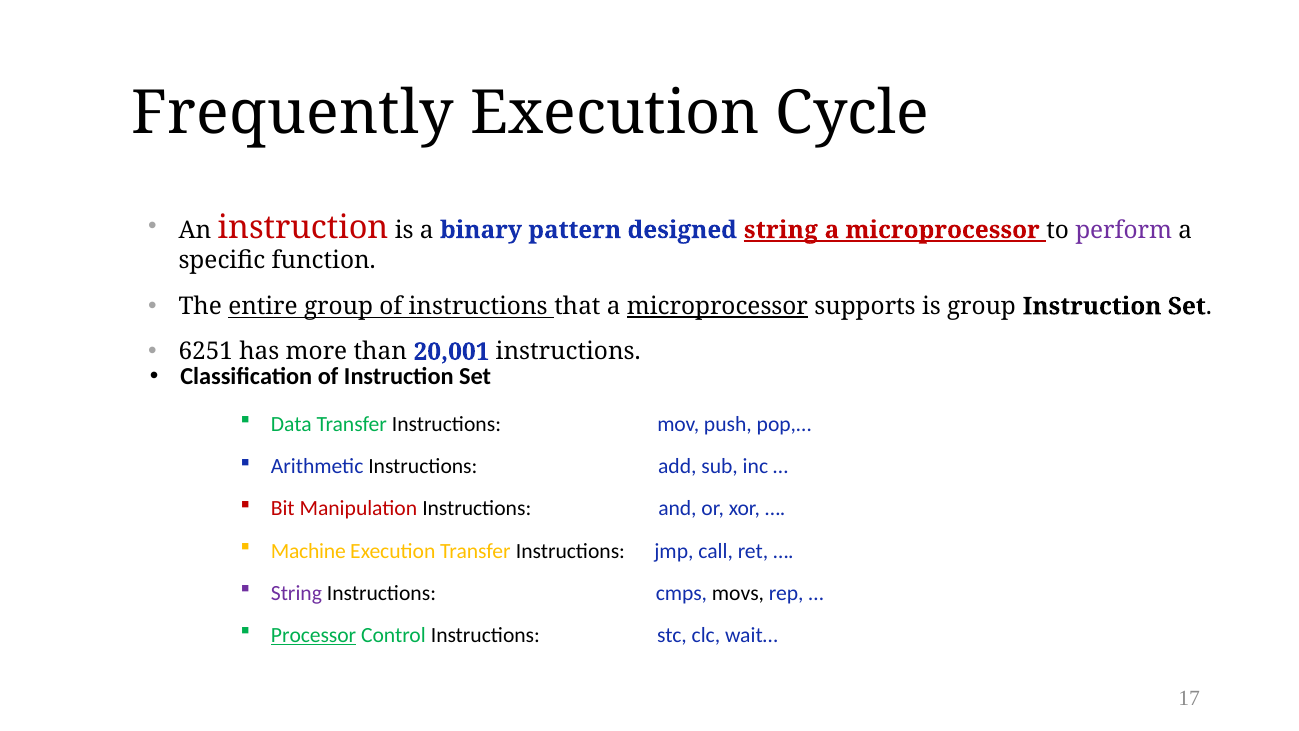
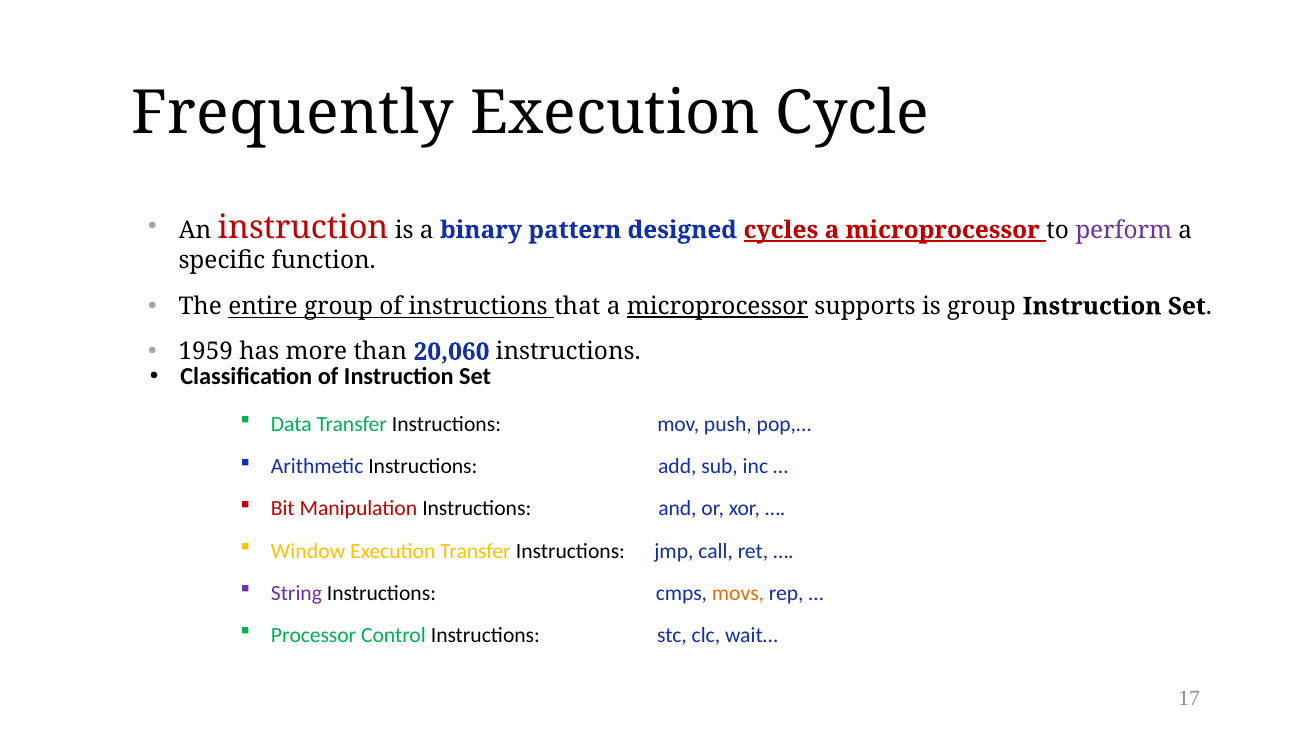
designed string: string -> cycles (781, 230)
6251: 6251 -> 1959 (206, 352)
20,001: 20,001 -> 20,060 (452, 352)
Machine: Machine -> Window (308, 551)
movs colour: black -> orange (738, 593)
Processor underline: present -> none (314, 635)
